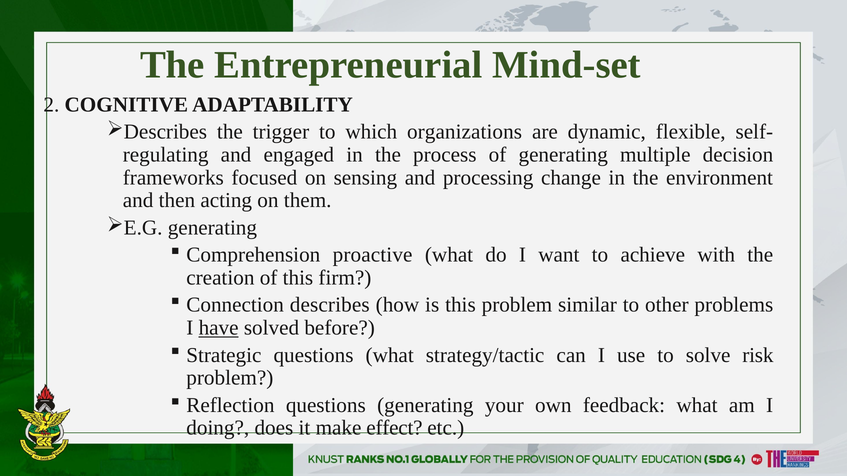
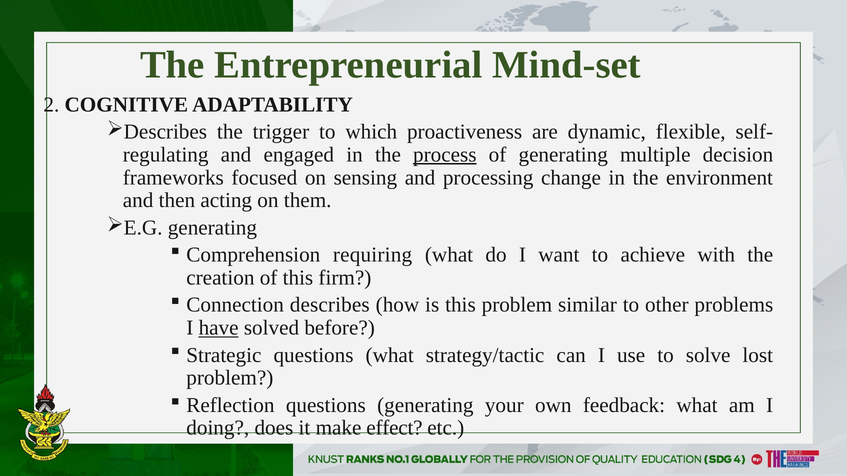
organizations: organizations -> proactiveness (465, 132)
process underline: none -> present (445, 155)
proactive: proactive -> requiring (373, 255)
risk: risk -> lost (758, 355)
